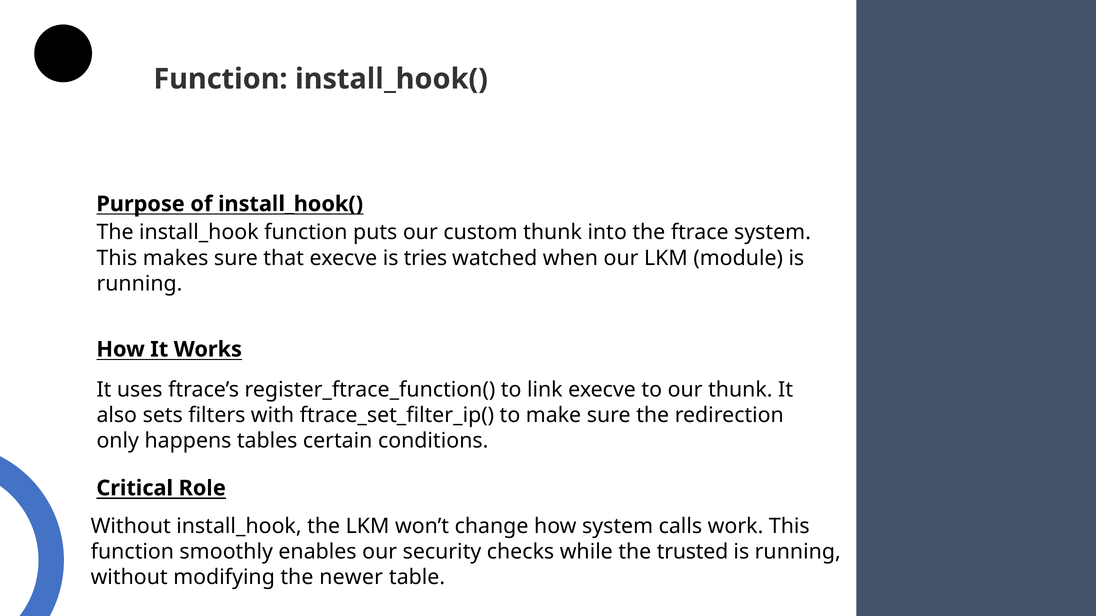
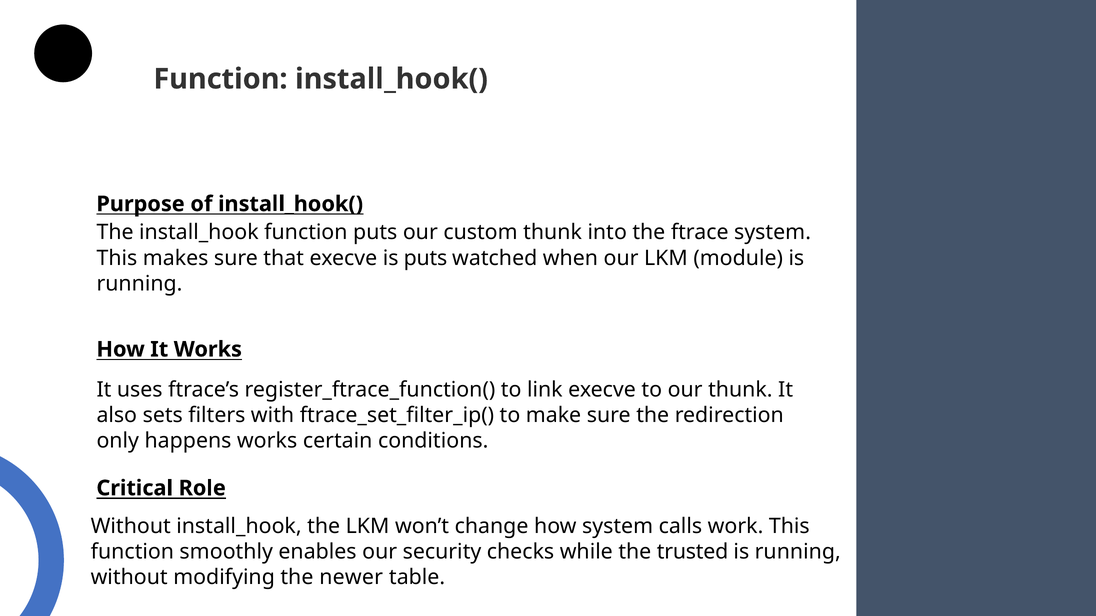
is tries: tries -> puts (425, 258)
happens tables: tables -> works (267, 441)
